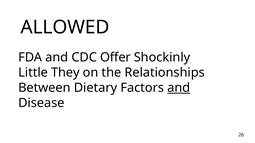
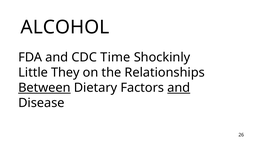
ALLOWED: ALLOWED -> ALCOHOL (65, 27)
Offer: Offer -> Time (115, 57)
Between underline: none -> present (44, 88)
